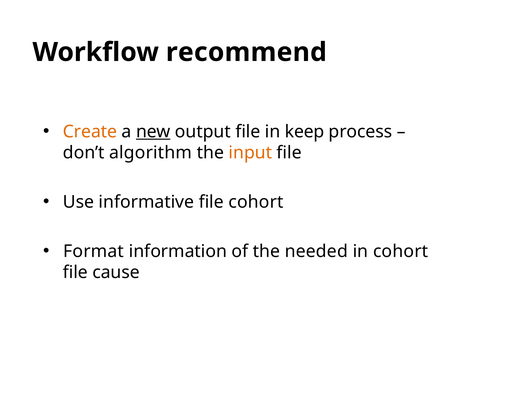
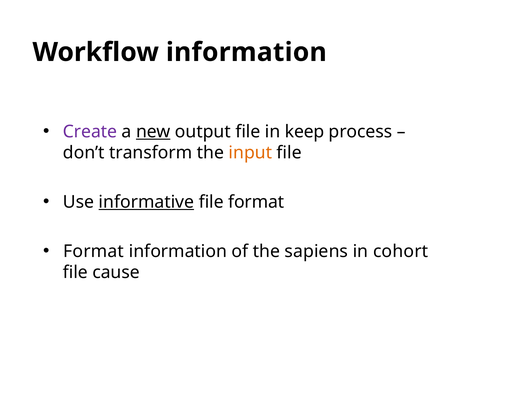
Workflow recommend: recommend -> information (246, 52)
Create colour: orange -> purple (90, 132)
algorithm: algorithm -> transform (151, 153)
informative underline: none -> present (146, 202)
file cohort: cohort -> format (256, 202)
needed: needed -> sapiens (316, 251)
